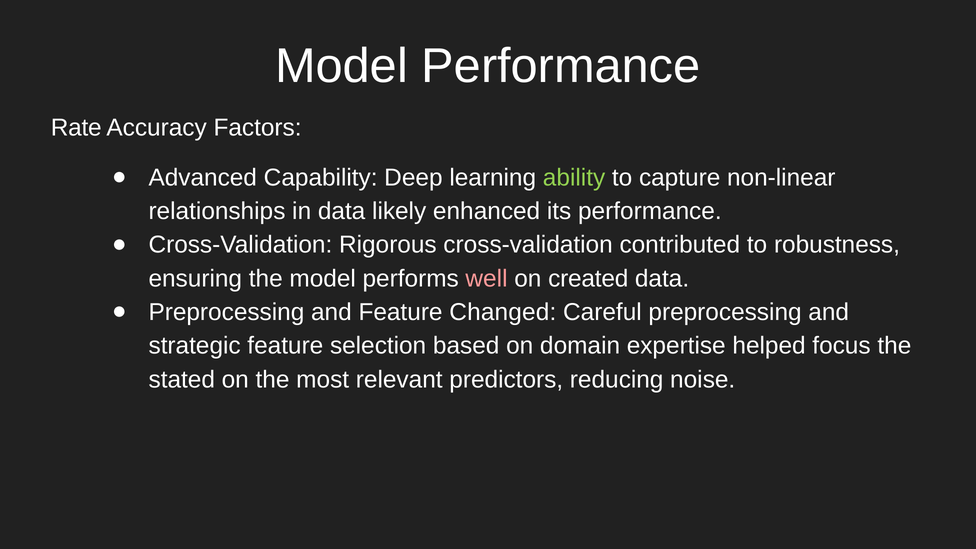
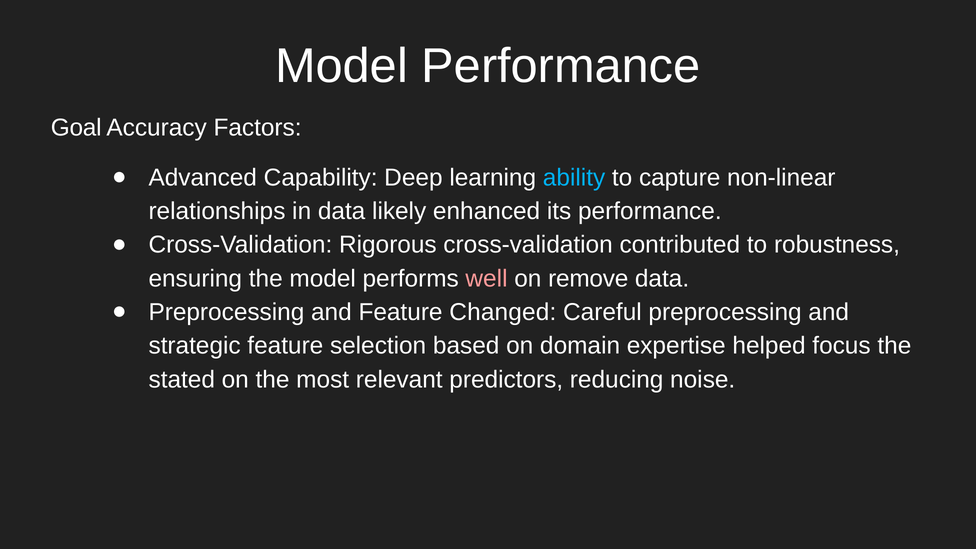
Rate: Rate -> Goal (76, 128)
ability colour: light green -> light blue (574, 178)
created: created -> remove (588, 278)
